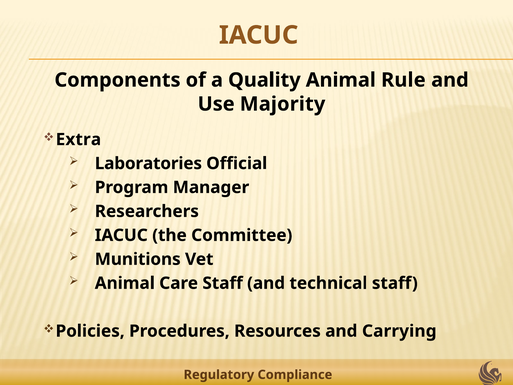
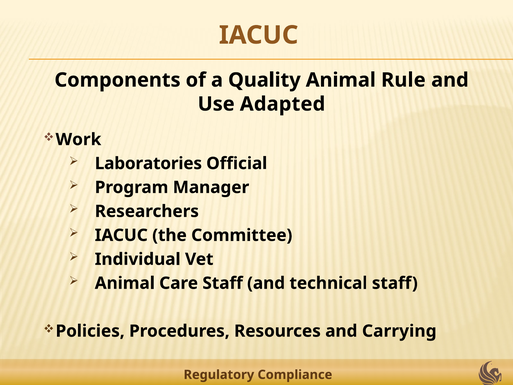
Majority: Majority -> Adapted (283, 104)
Extra: Extra -> Work (78, 139)
Munitions: Munitions -> Individual (138, 259)
